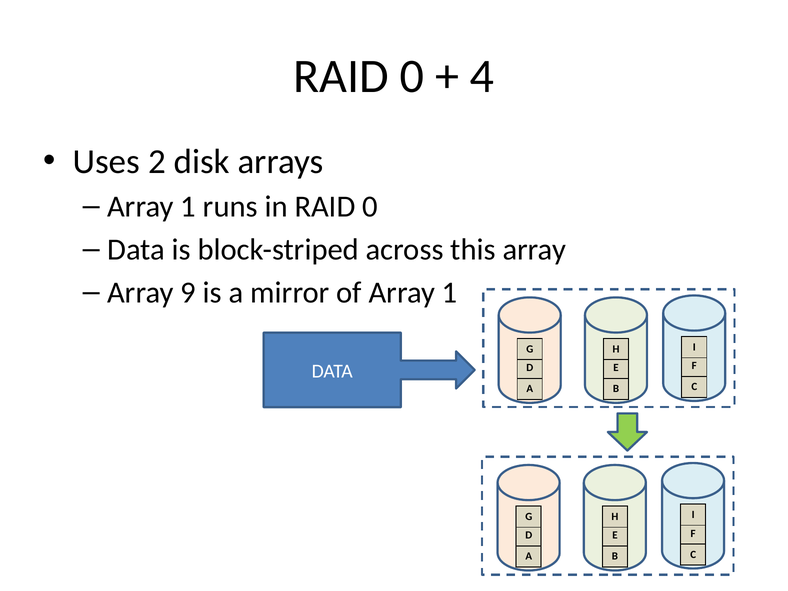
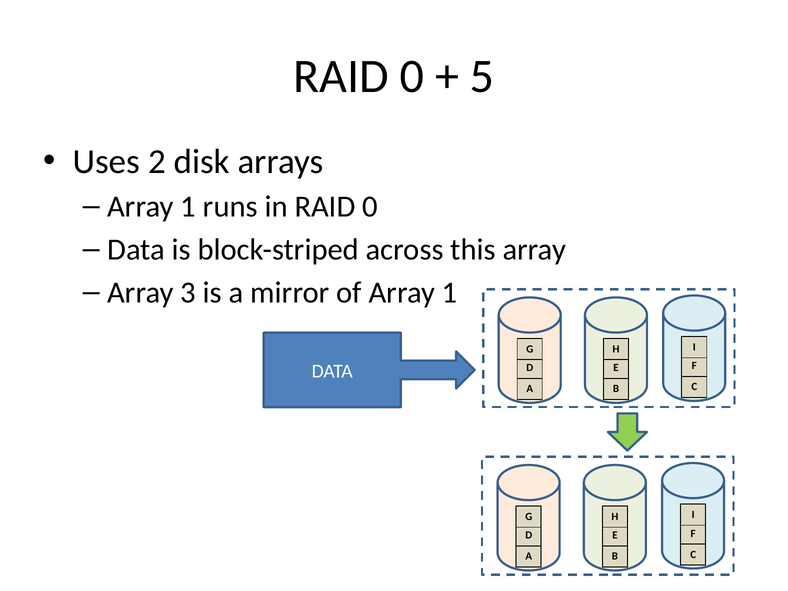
4: 4 -> 5 (482, 76)
9: 9 -> 3 (188, 293)
